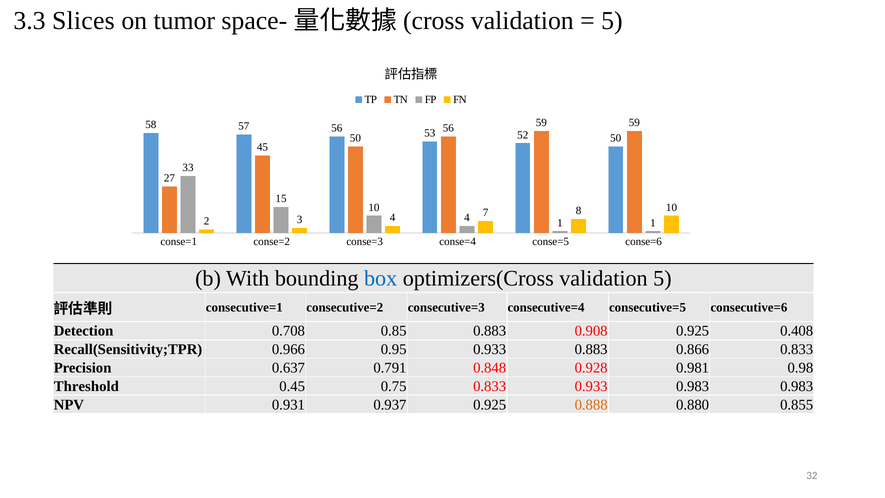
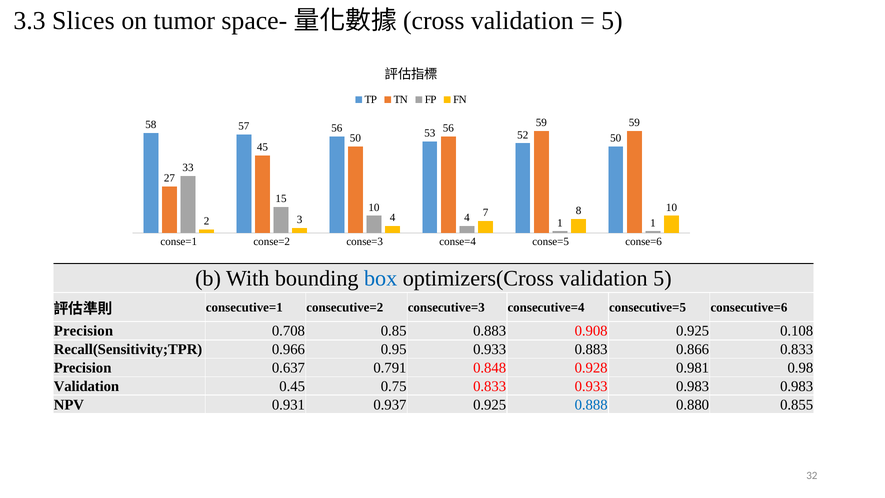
Detection: Detection -> Precision (83, 331)
0.408: 0.408 -> 0.108 (797, 331)
Threshold: Threshold -> Validation (86, 386)
0.888 colour: orange -> blue (591, 405)
